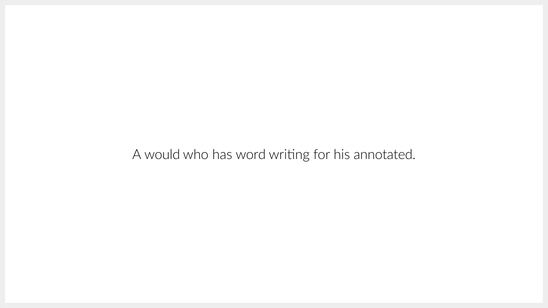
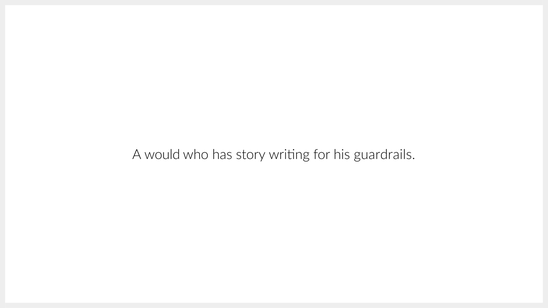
word: word -> story (251, 155)
annotated: annotated -> guardrails (385, 155)
